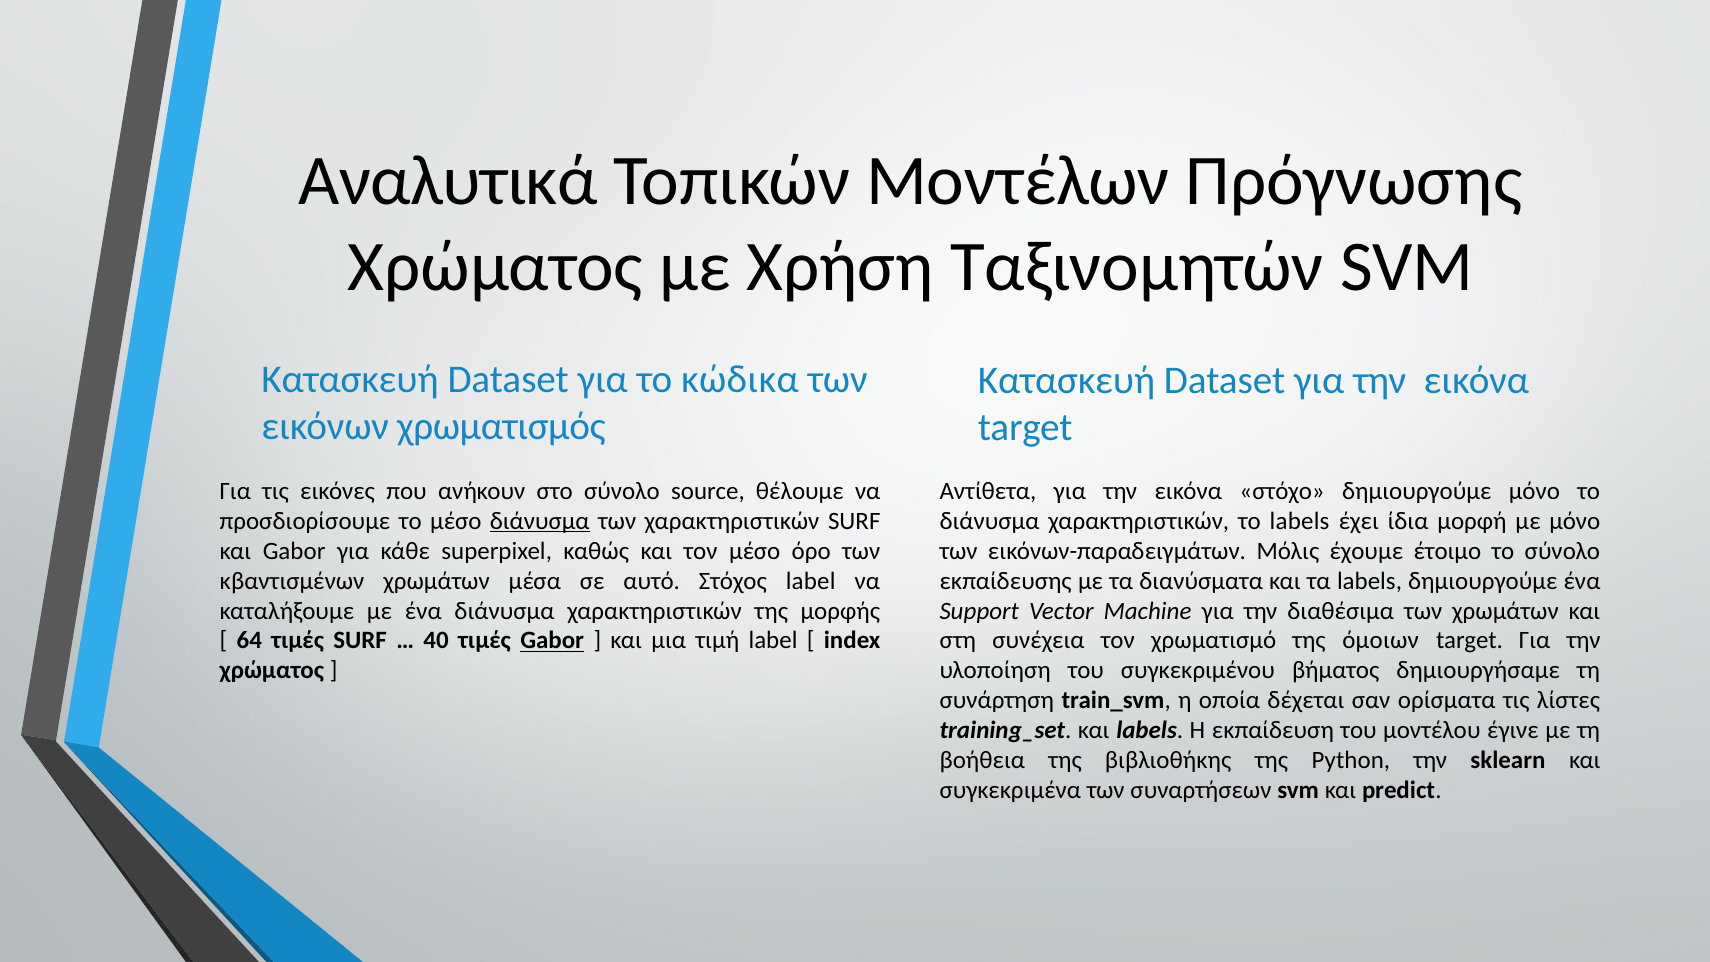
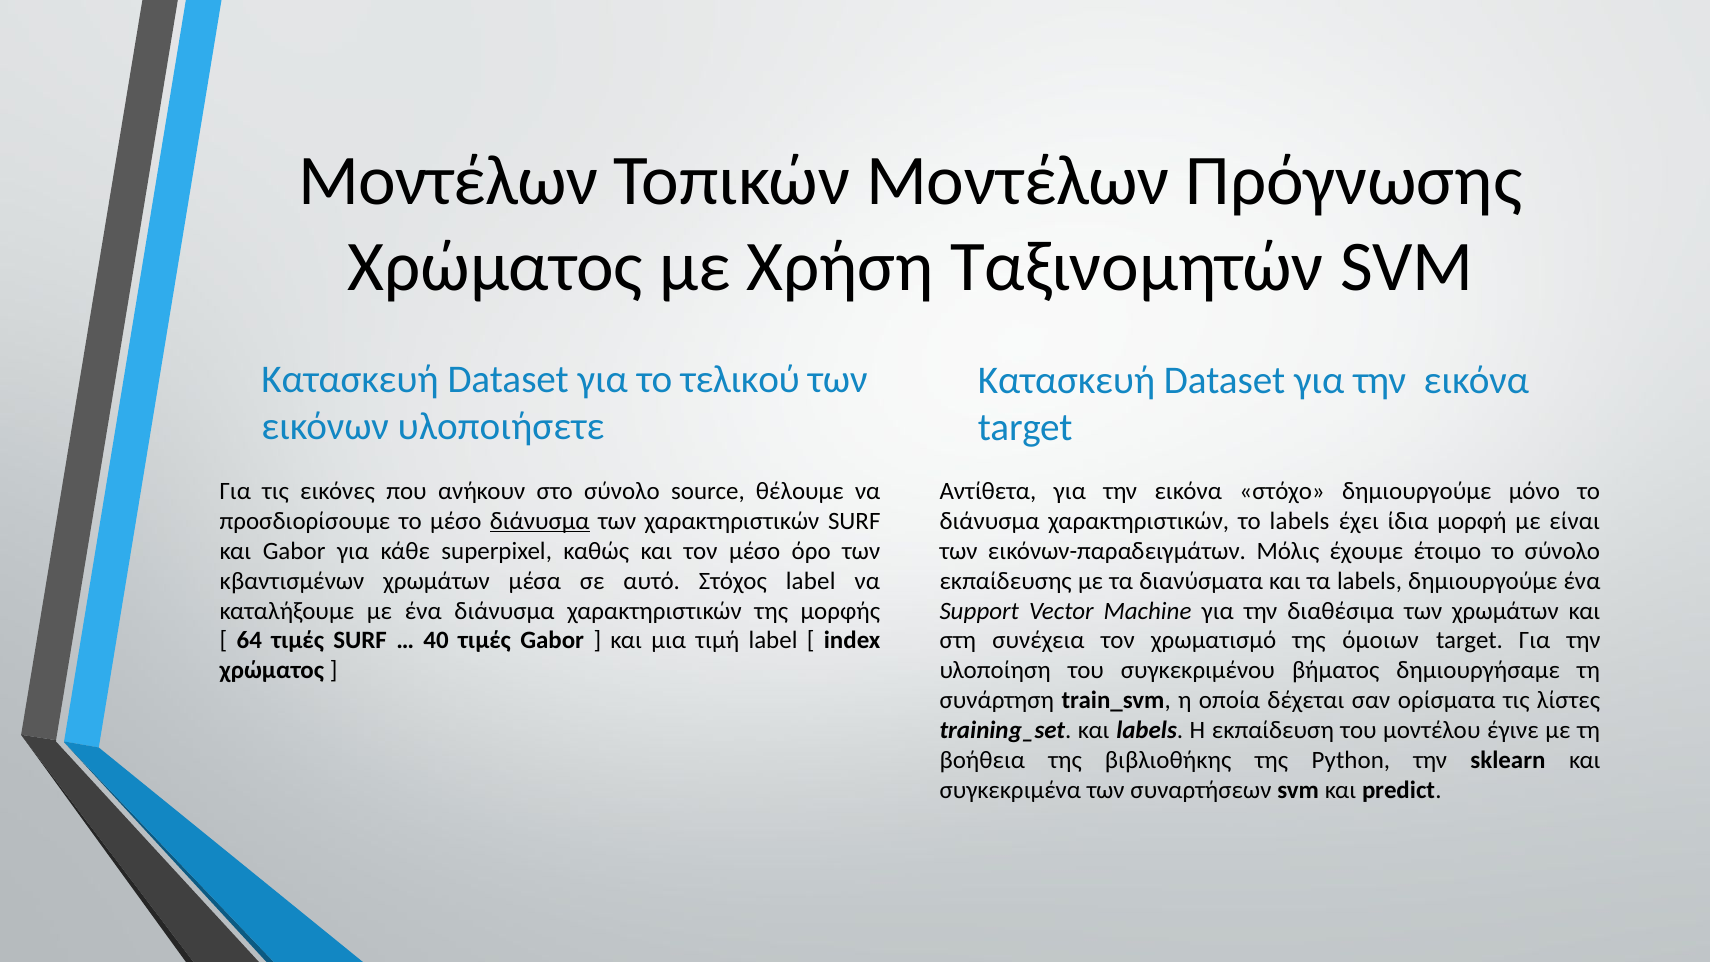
Αναλυτικά: Αναλυτικά -> Μοντέλων (448, 181)
κώδικα: κώδικα -> τελικού (740, 379)
χρωματισμός: χρωματισμός -> υλοποιήσετε (501, 426)
με μόνο: μόνο -> είναι (1575, 521)
Gabor underline: present -> none (552, 641)
